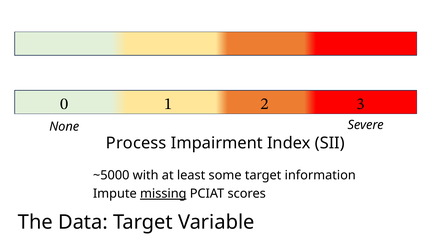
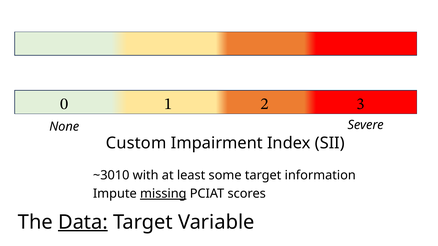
Process: Process -> Custom (136, 143)
~5000: ~5000 -> ~3010 (111, 176)
Data underline: none -> present (83, 222)
